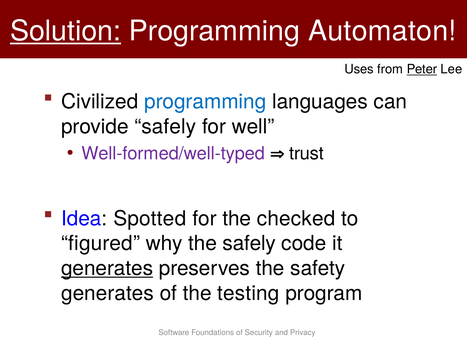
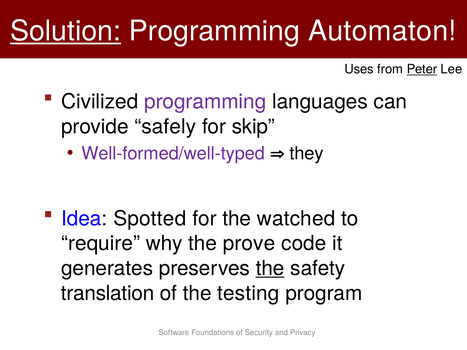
programming colour: blue -> purple (205, 102)
well: well -> skip (253, 127)
trust: trust -> they (306, 154)
checked: checked -> watched (296, 219)
figured: figured -> require (101, 244)
the safely: safely -> prove (249, 244)
generates underline: present -> none (107, 268)
the underline: none -> present (270, 268)
generates: generates -> translation (108, 293)
